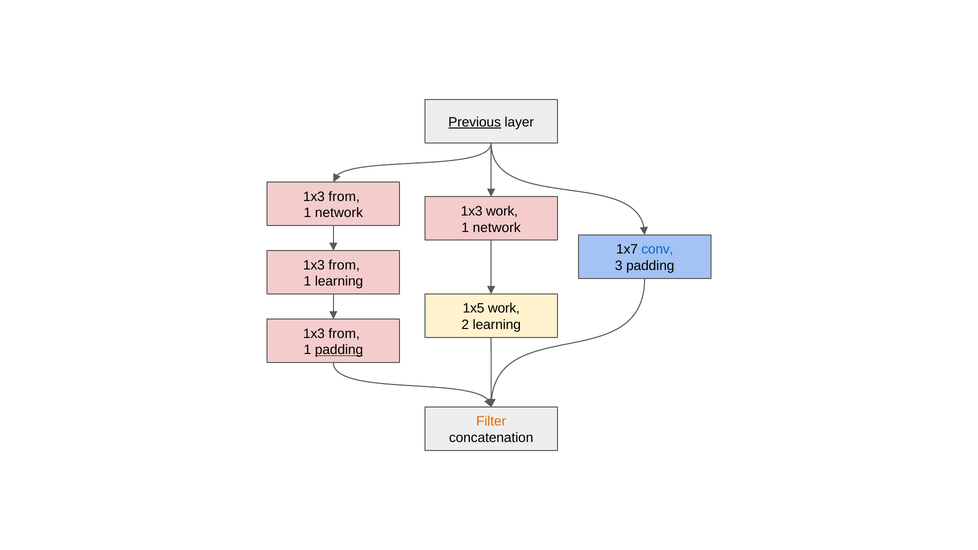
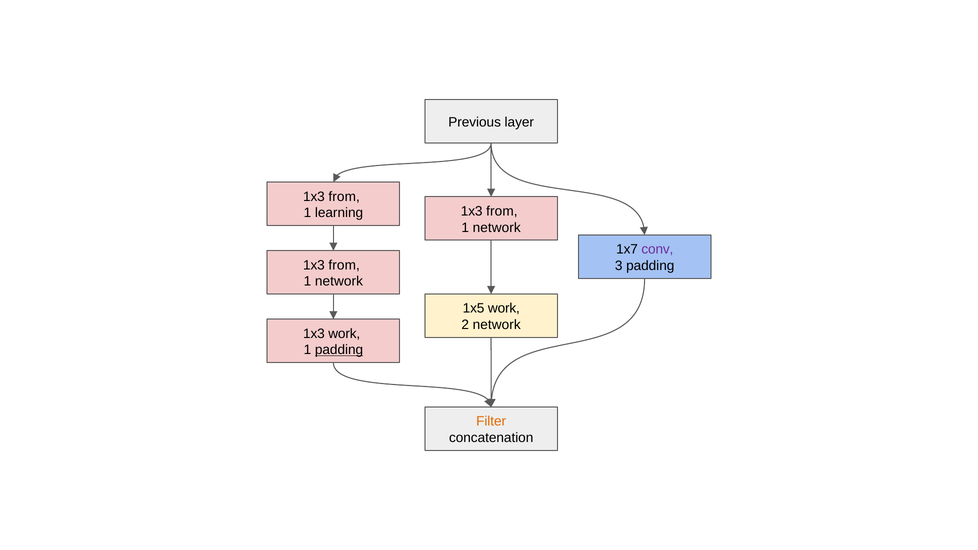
Previous underline: present -> none (475, 122)
work: work -> from (502, 211)
network: network -> learning (339, 213)
conv colour: blue -> purple (657, 250)
learning: learning -> network (339, 282)
2 learning: learning -> network (497, 325)
from: from -> work (344, 334)
